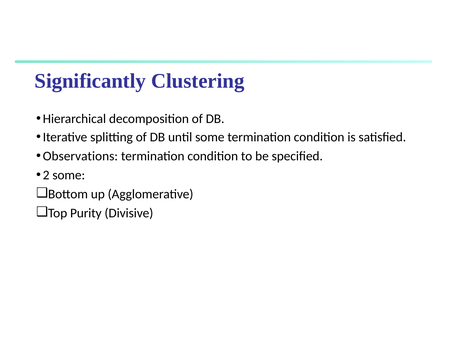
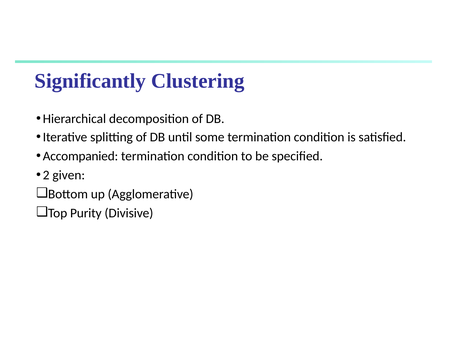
Observations: Observations -> Accompanied (80, 156)
2 some: some -> given (69, 175)
